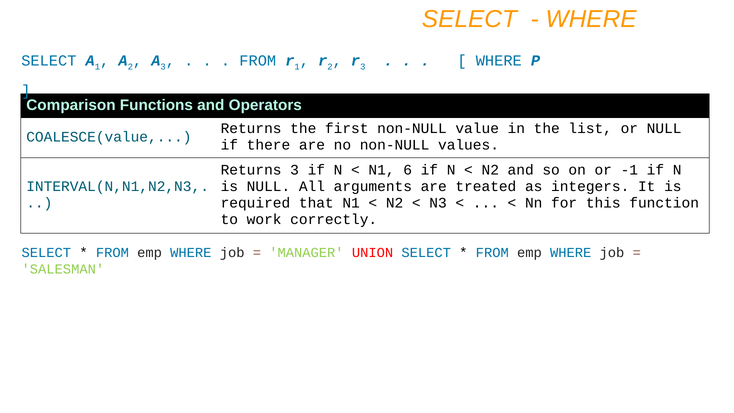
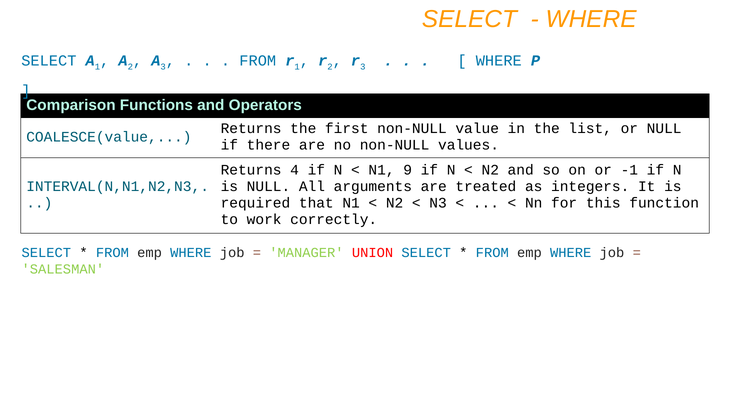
Returns 3: 3 -> 4 (295, 170)
6: 6 -> 9 (408, 170)
